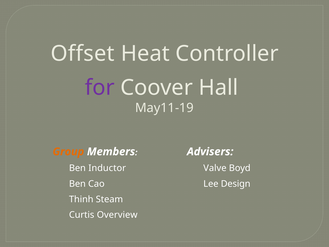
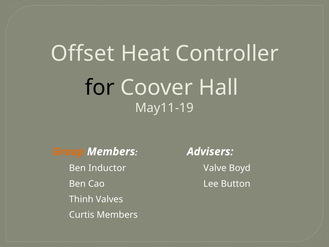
for colour: purple -> black (100, 88)
Design: Design -> Button (236, 184)
Steam: Steam -> Valves (109, 199)
Curtis Overview: Overview -> Members (117, 215)
